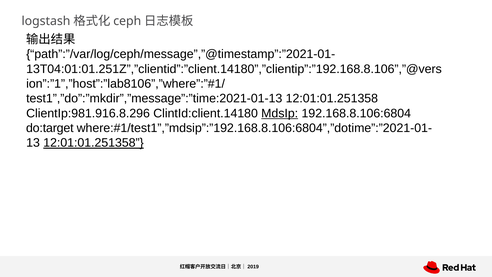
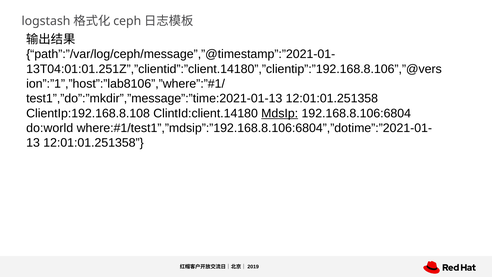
ClientIp:981.916.8.296: ClientIp:981.916.8.296 -> ClientIp:192.168.8.108 (88, 113)
do:target: do:target -> do:world (50, 128)
12:01:01.251358 underline: present -> none (94, 143)
